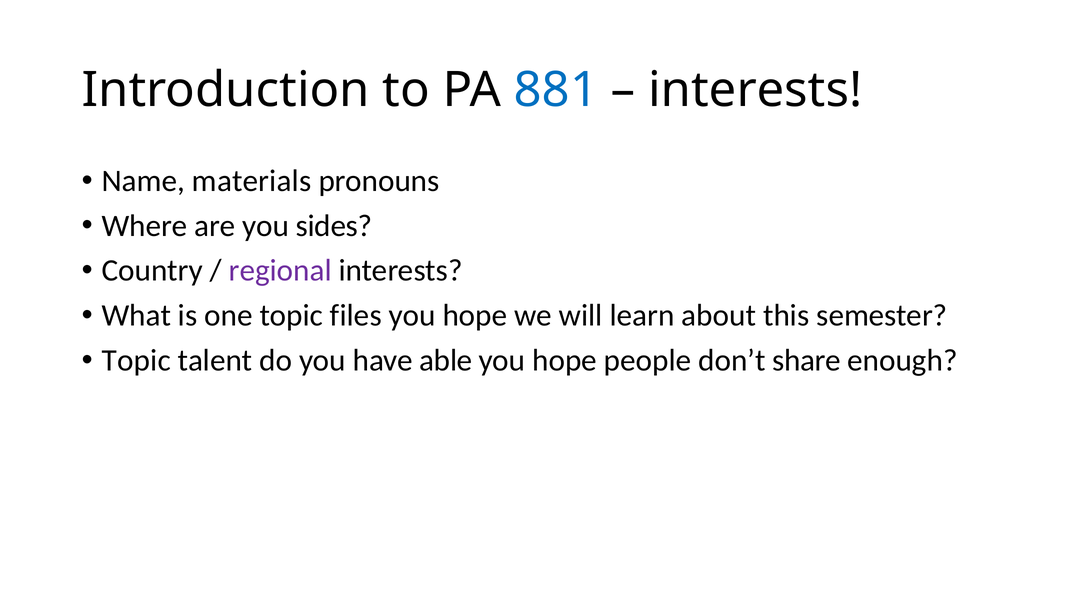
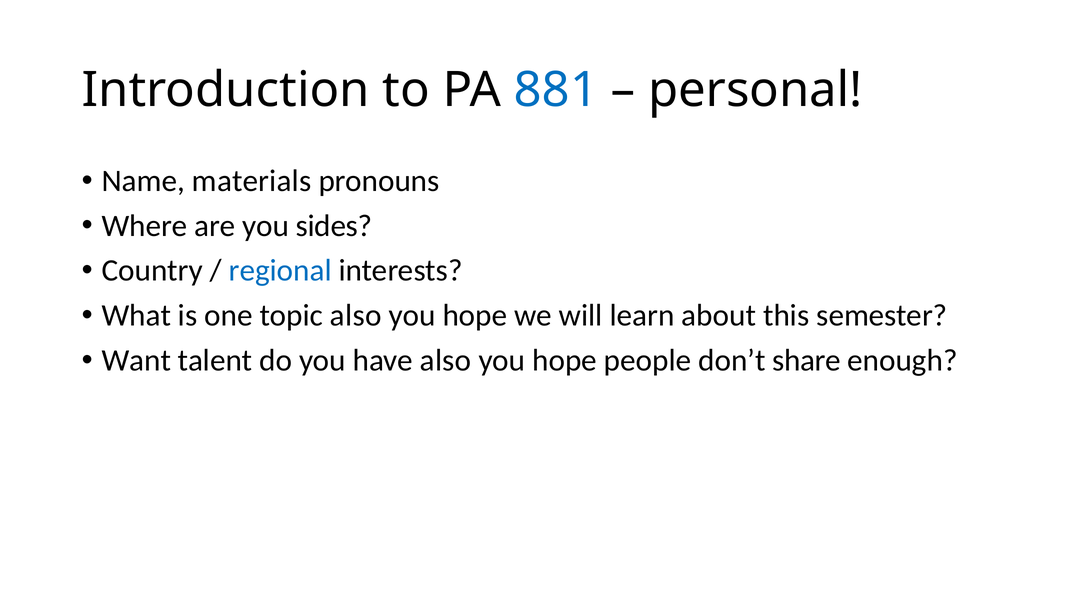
interests: interests -> personal (755, 90)
regional colour: purple -> blue (280, 271)
topic files: files -> also (356, 316)
Topic: Topic -> Want (136, 361)
have able: able -> also (446, 361)
